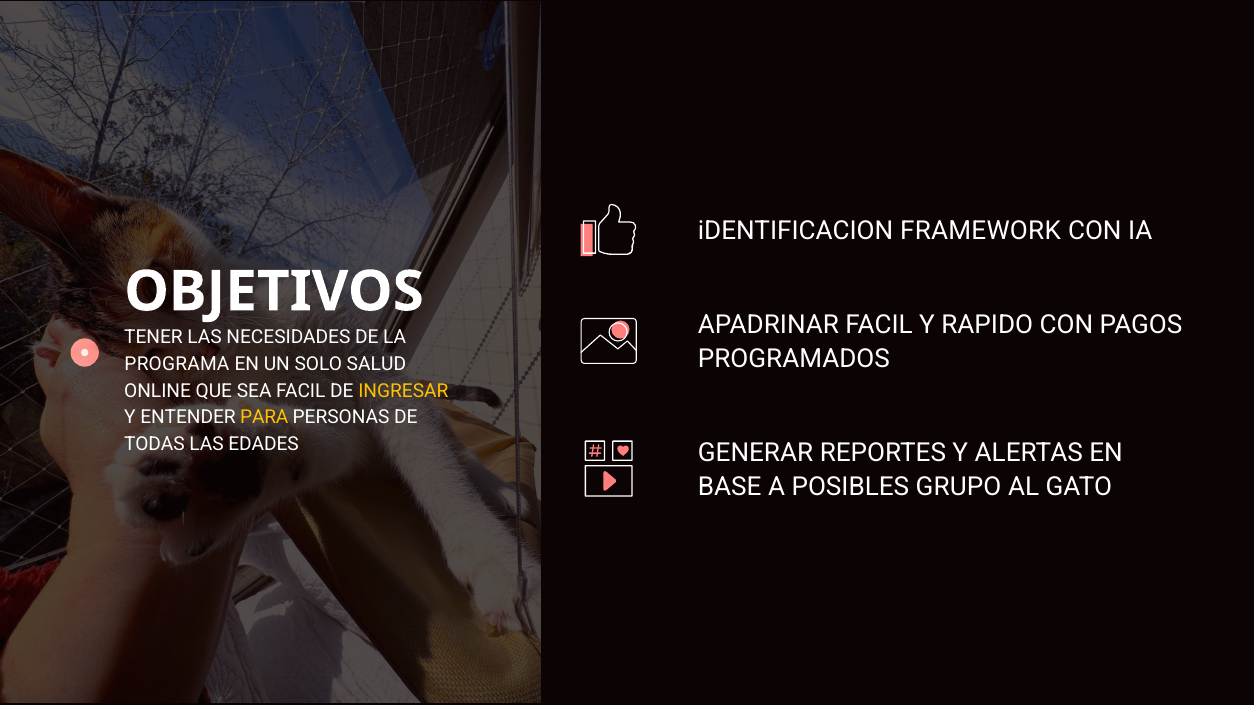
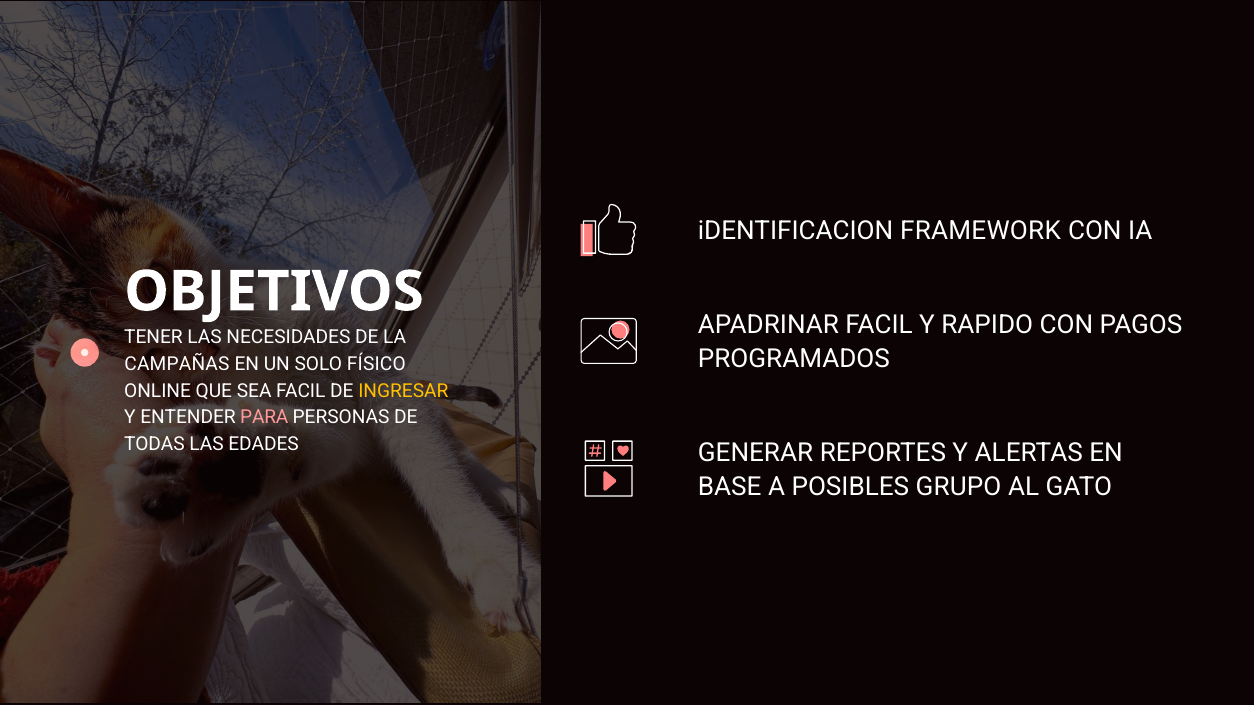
PROGRAMA: PROGRAMA -> CAMPAÑAS (177, 364)
SALUD: SALUD -> FÍSICO (376, 364)
PARA colour: yellow -> pink (264, 418)
